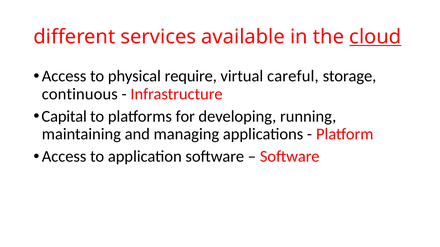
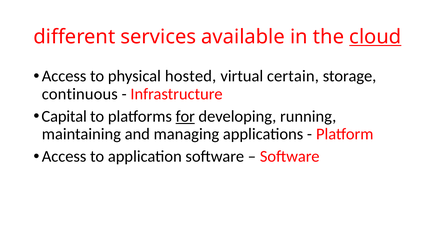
require: require -> hosted (191, 76)
careful: careful -> certain (293, 76)
for underline: none -> present (185, 117)
